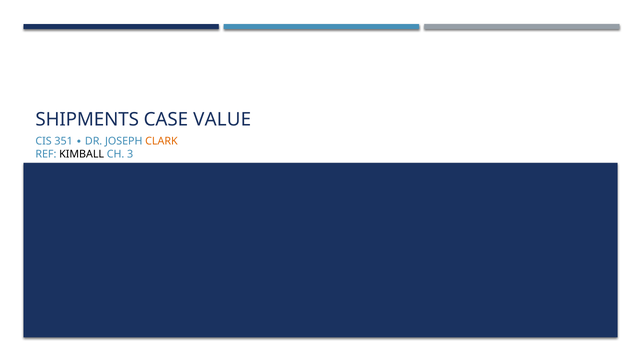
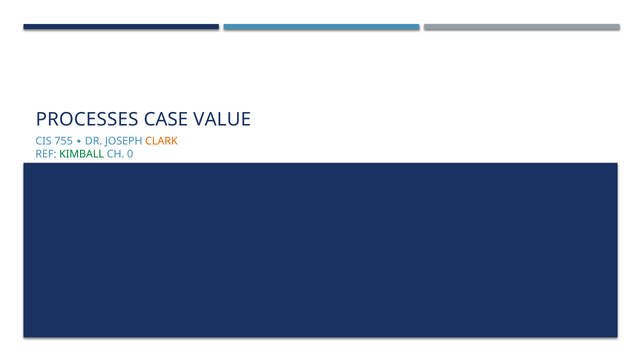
SHIPMENTS: SHIPMENTS -> PROCESSES (87, 119)
351: 351 -> 755 (64, 141)
KIMBALL colour: black -> green (82, 154)
3: 3 -> 0 (130, 154)
